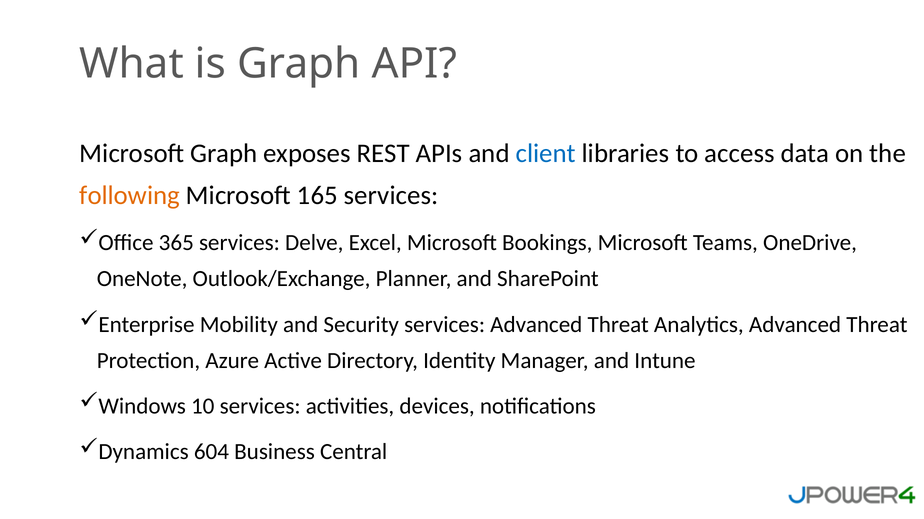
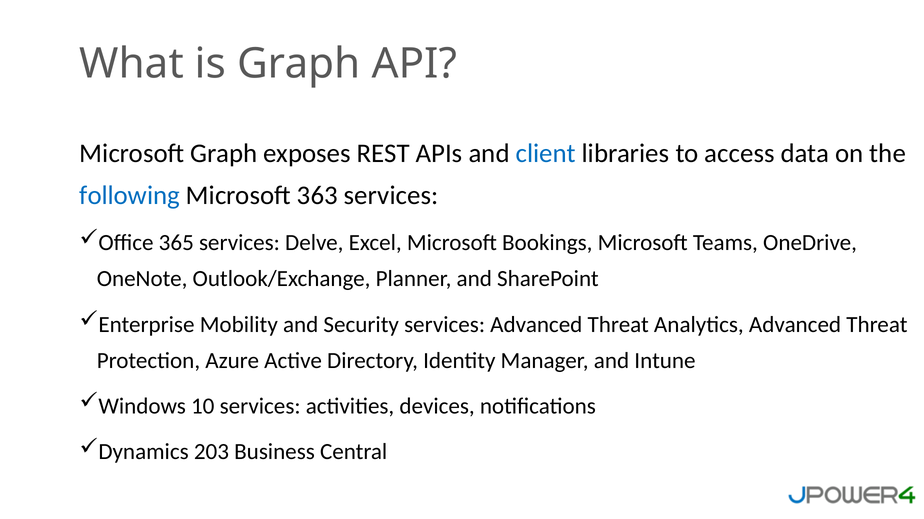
following colour: orange -> blue (130, 195)
165: 165 -> 363 (317, 195)
604: 604 -> 203 (211, 452)
